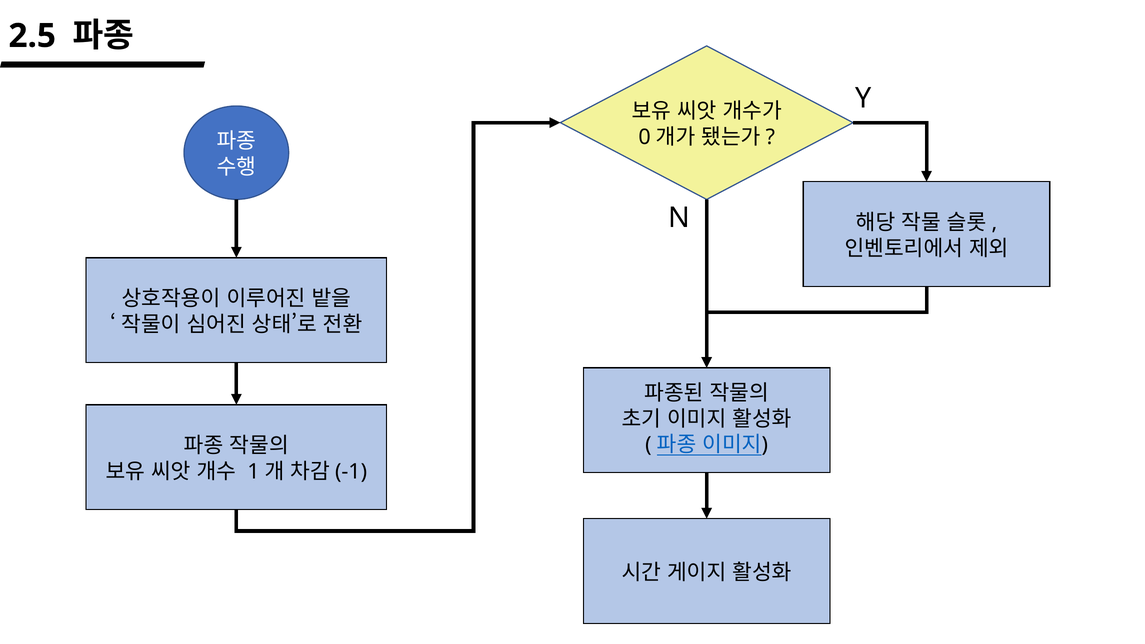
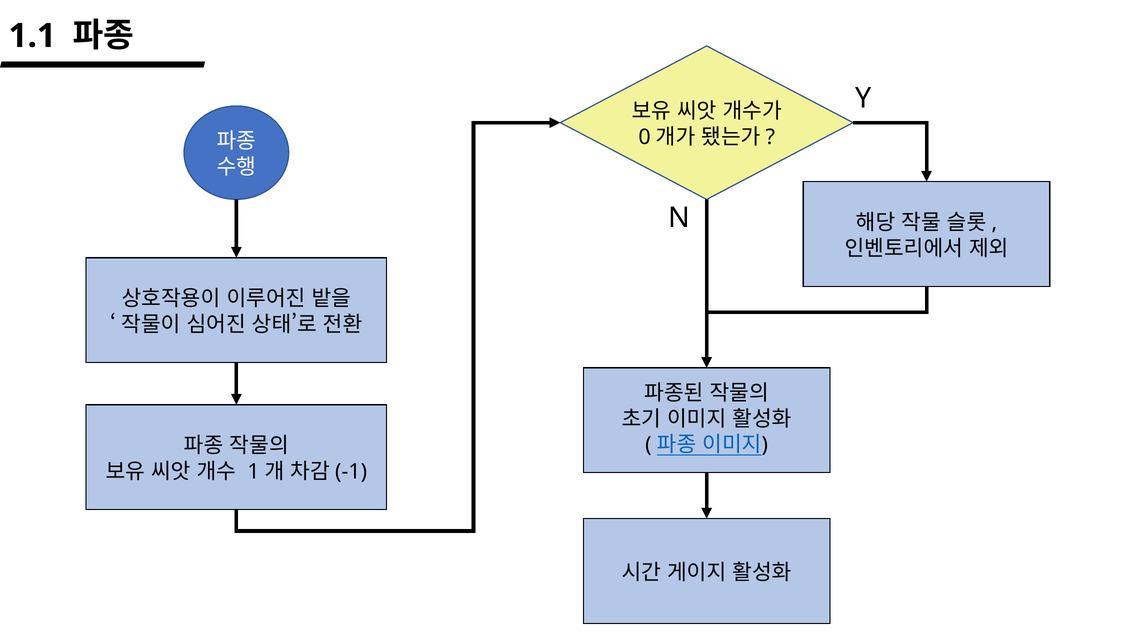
2.5: 2.5 -> 1.1 (32, 36)
